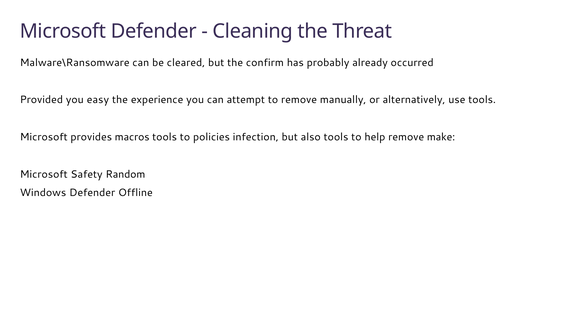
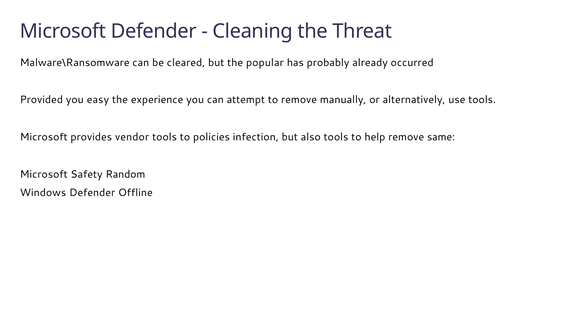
confirm: confirm -> popular (265, 63)
macros: macros -> vendor (132, 137)
make: make -> same (441, 137)
